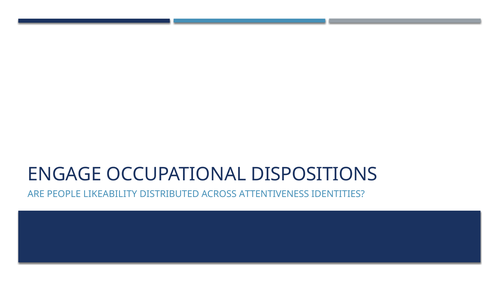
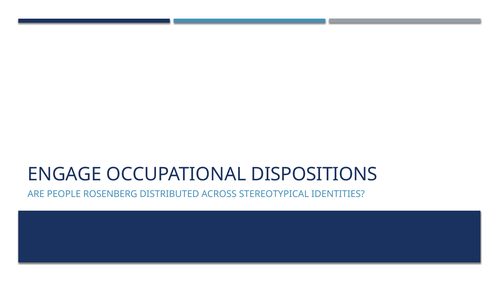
LIKEABILITY: LIKEABILITY -> ROSENBERG (110, 194)
ATTENTIVENESS: ATTENTIVENESS -> STEREOTYPICAL (274, 194)
